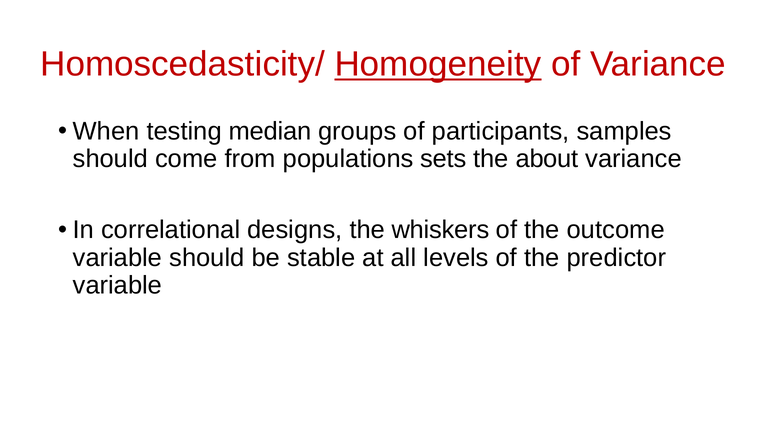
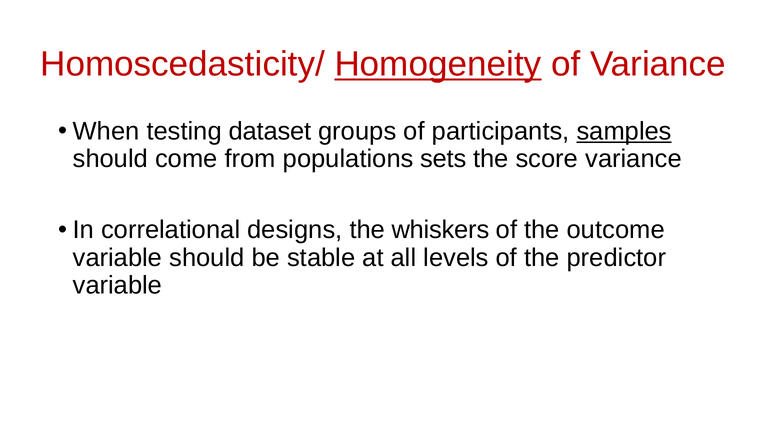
median: median -> dataset (270, 131)
samples underline: none -> present (624, 131)
about: about -> score (547, 159)
